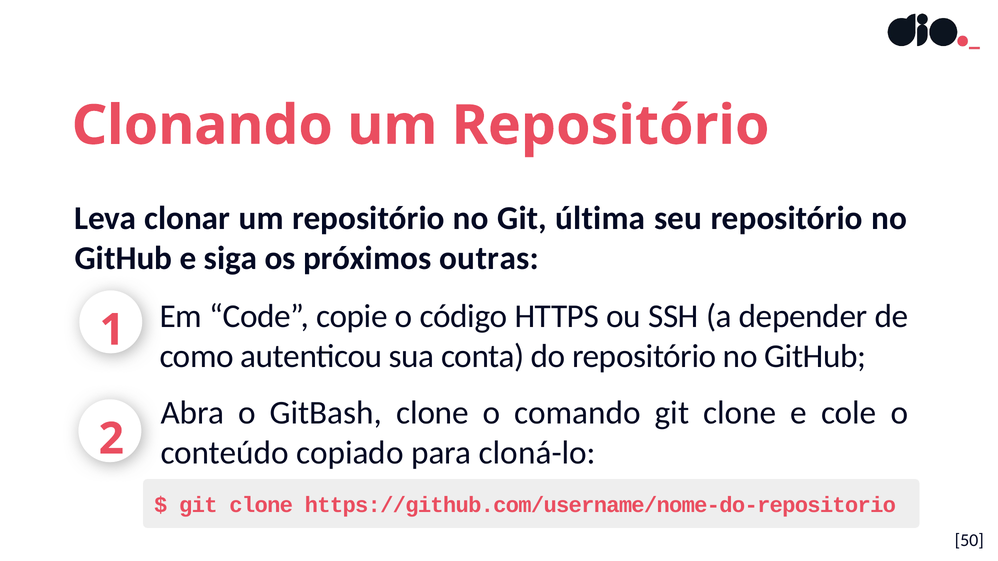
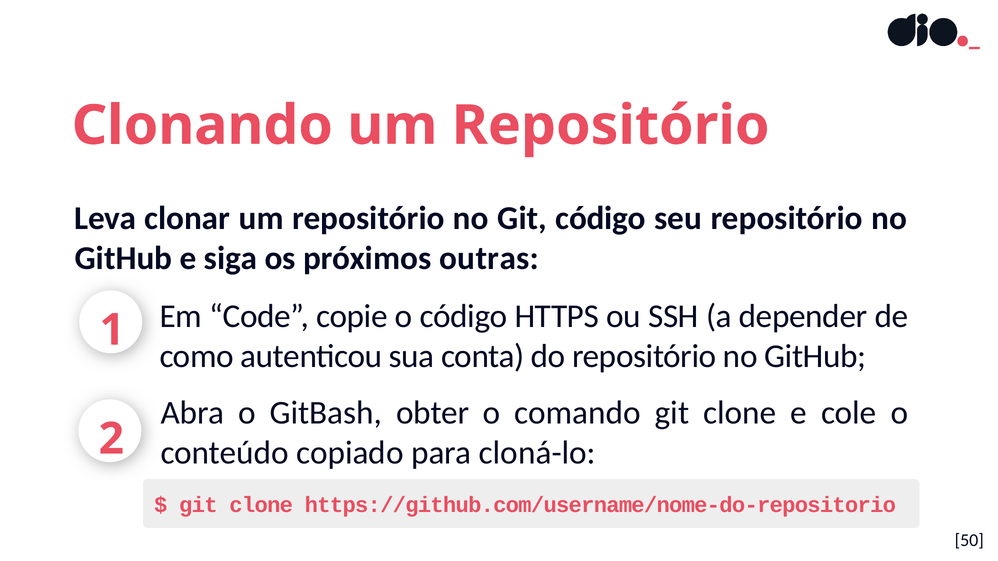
Git última: última -> código (601, 218)
GitBash clone: clone -> obter (433, 413)
